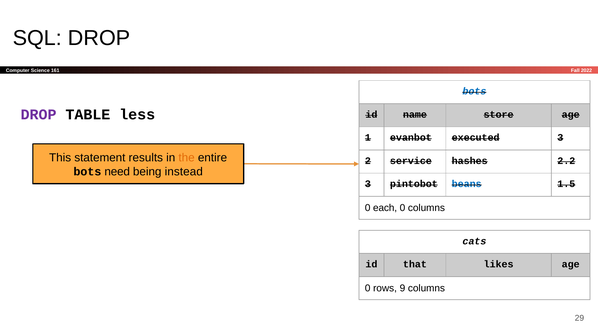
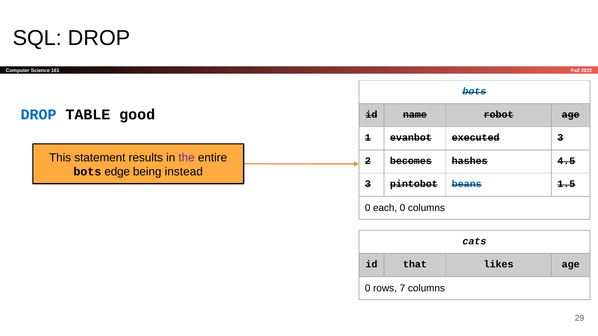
DROP colour: purple -> blue (39, 115)
less: less -> good (137, 115)
store: store -> robot (499, 115)
the colour: orange -> purple (187, 158)
service: service -> becomes (411, 161)
2.2: 2.2 -> 4.5 (566, 161)
need: need -> edge (117, 172)
9: 9 -> 7 (402, 289)
